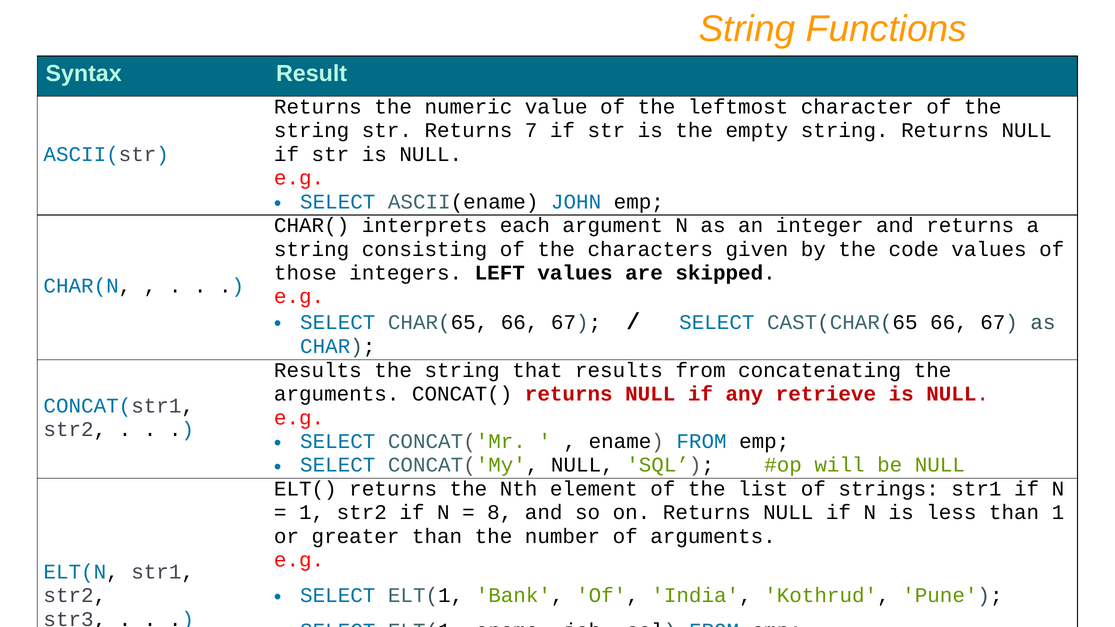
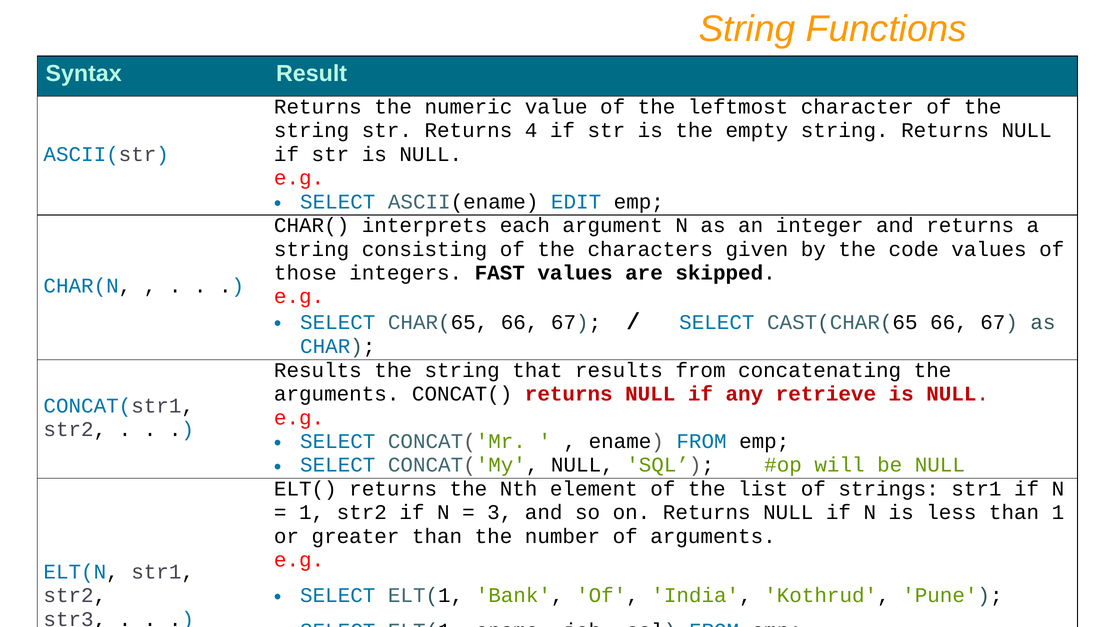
7: 7 -> 4 (531, 131)
JOHN: JOHN -> EDIT (576, 202)
LEFT: LEFT -> FAST (500, 273)
8: 8 -> 3 (500, 513)
